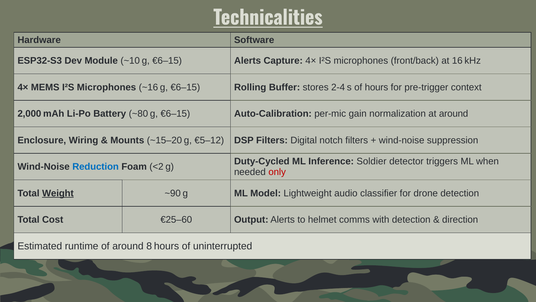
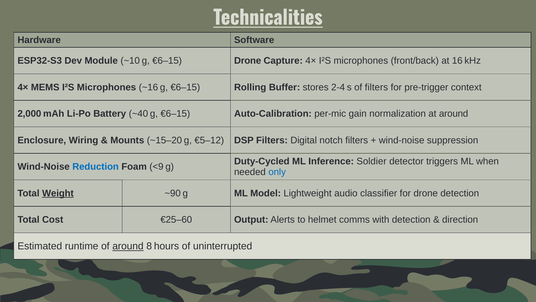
€6–15 Alerts: Alerts -> Drone (248, 61)
of hours: hours -> filters (376, 87)
~80: ~80 -> ~40 (138, 114)
<2: <2 -> <9 (156, 167)
only colour: red -> blue (277, 172)
around underline: none -> present (128, 246)
